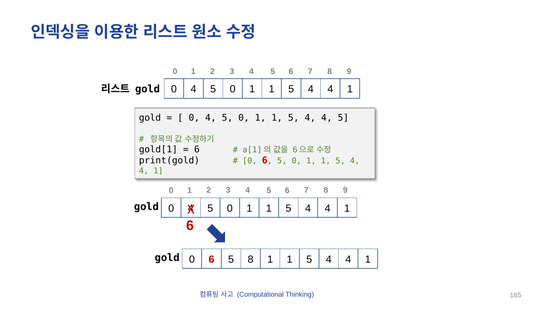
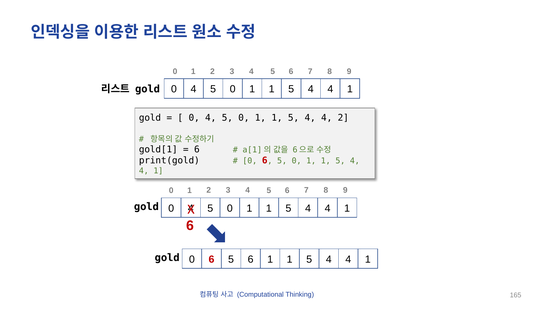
4 4 5: 5 -> 2 (343, 117)
6 5 8: 8 -> 6 (251, 259)
